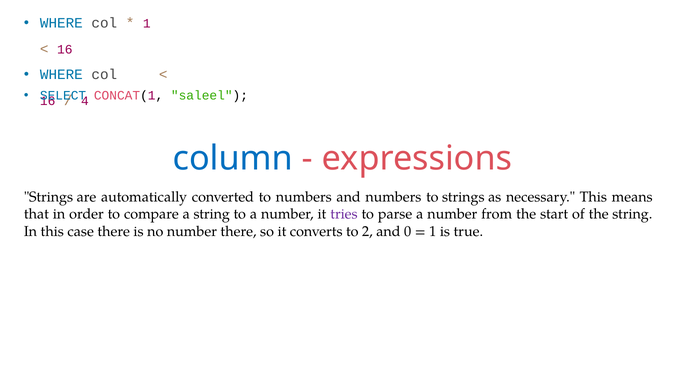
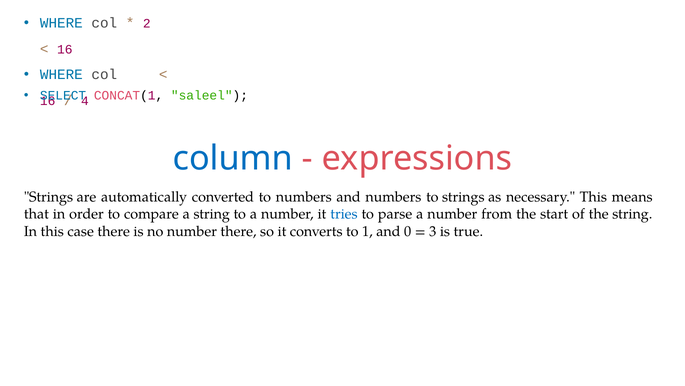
1: 1 -> 2 (147, 24)
tries colour: purple -> blue (344, 214)
2: 2 -> 1 (367, 231)
1: 1 -> 3 (433, 231)
